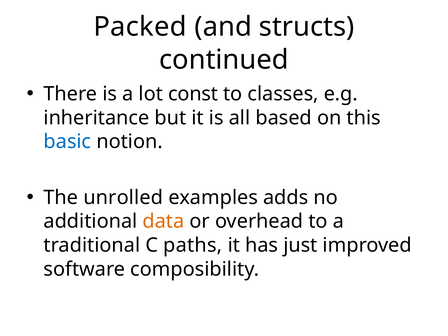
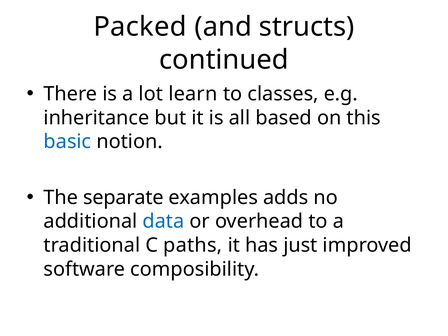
const: const -> learn (193, 94)
unrolled: unrolled -> separate (123, 197)
data colour: orange -> blue (163, 221)
